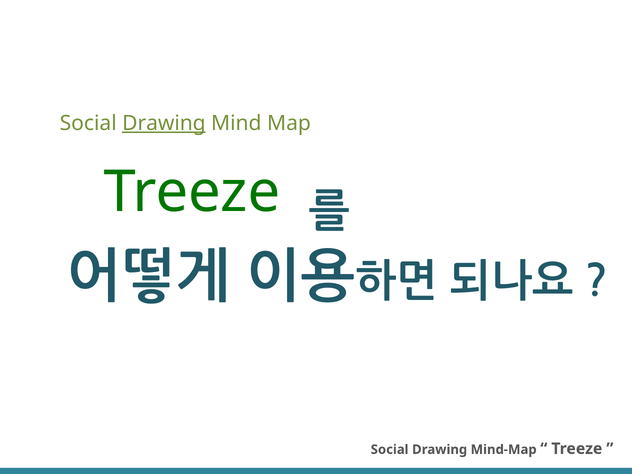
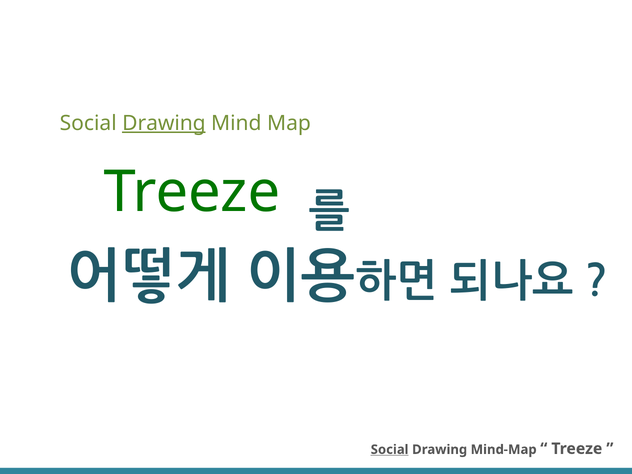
Social underline: none -> present (390, 450)
